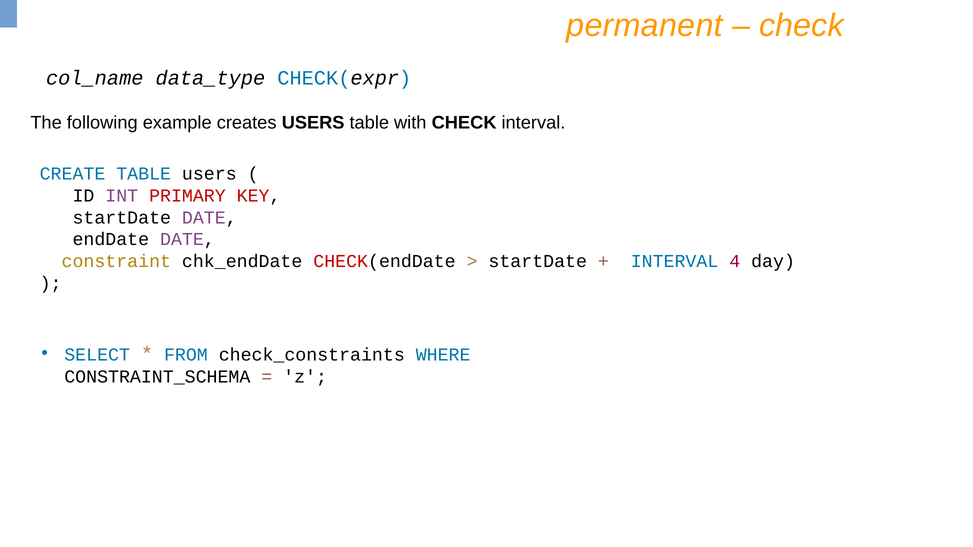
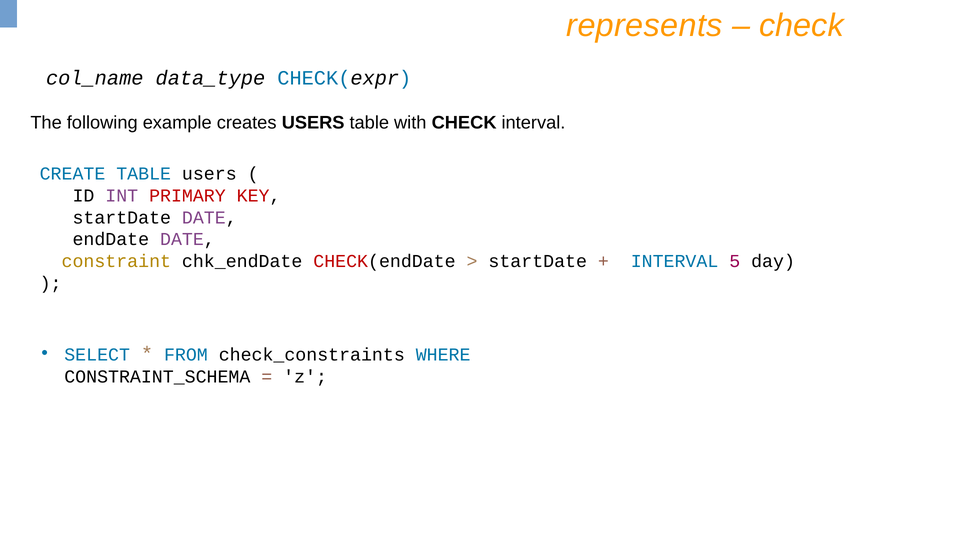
permanent: permanent -> represents (645, 25)
4: 4 -> 5 (735, 261)
